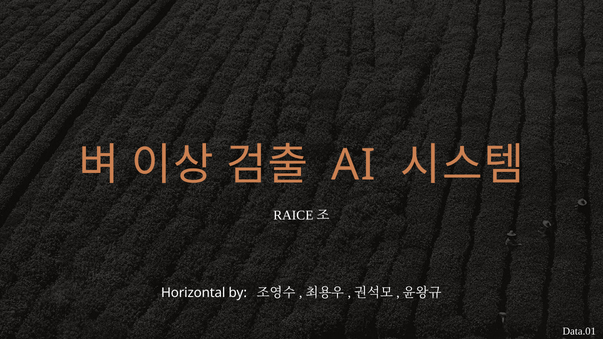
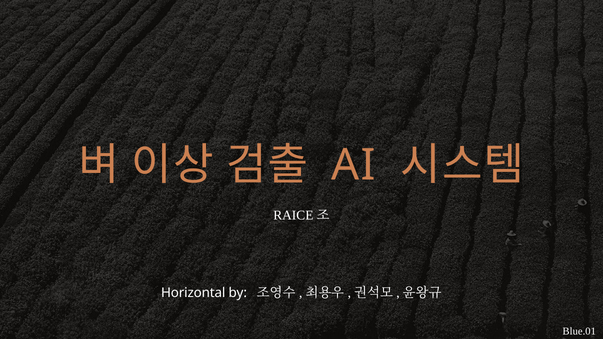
Data.01: Data.01 -> Blue.01 (579, 332)
